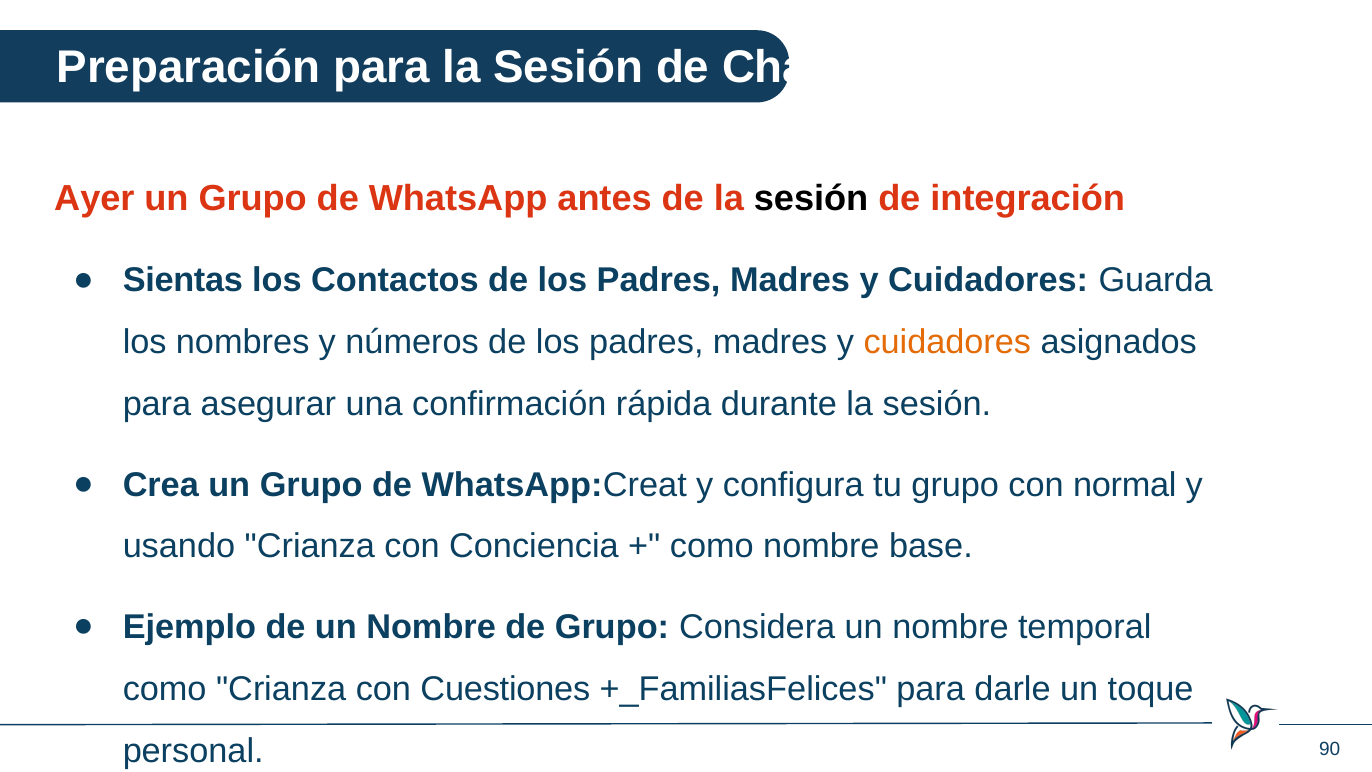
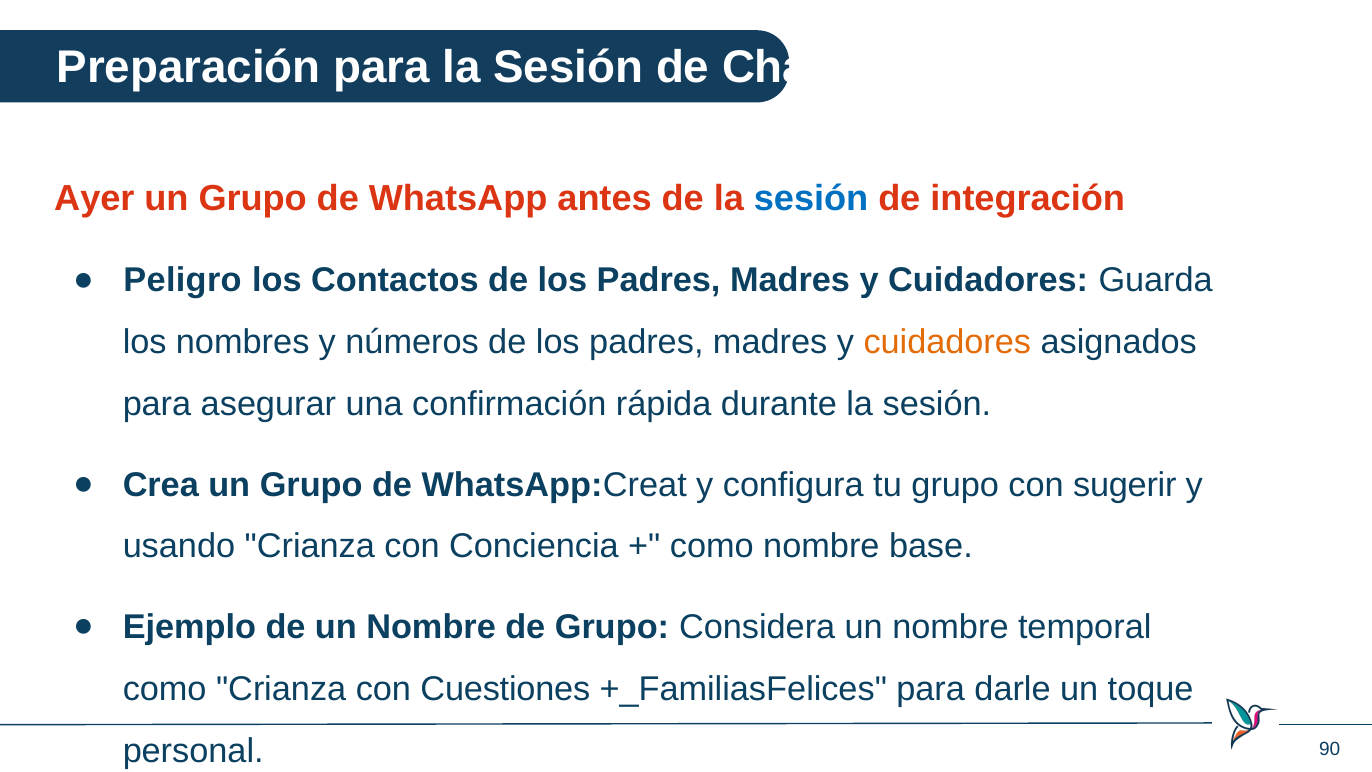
sesión colour: black -> blue (811, 199)
Sientas: Sientas -> Peligro (183, 280)
normal: normal -> sugerir (1125, 485)
